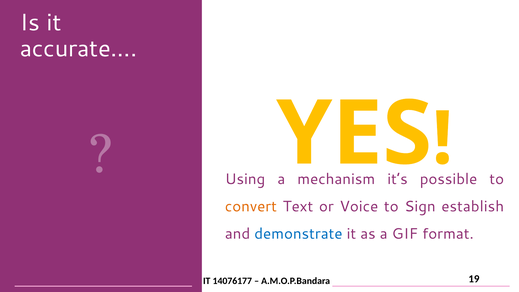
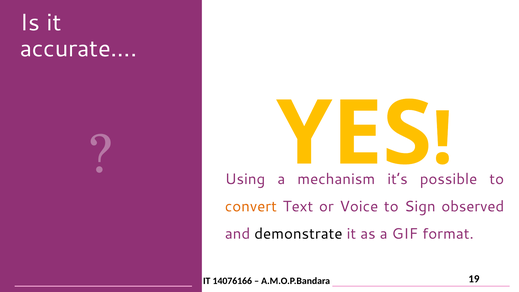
establish: establish -> observed (473, 206)
demonstrate colour: blue -> black (298, 234)
14076177: 14076177 -> 14076166 (232, 281)
